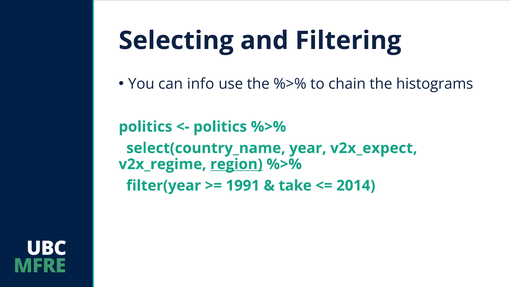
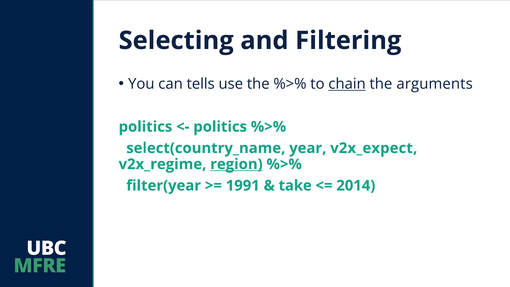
info: info -> tells (201, 84)
chain underline: none -> present (347, 84)
histograms: histograms -> arguments (435, 84)
